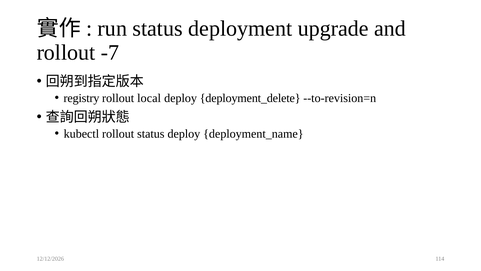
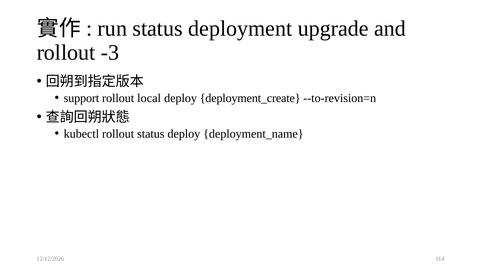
-7: -7 -> -3 (110, 52)
registry: registry -> support (81, 98)
deployment_delete: deployment_delete -> deployment_create (250, 98)
